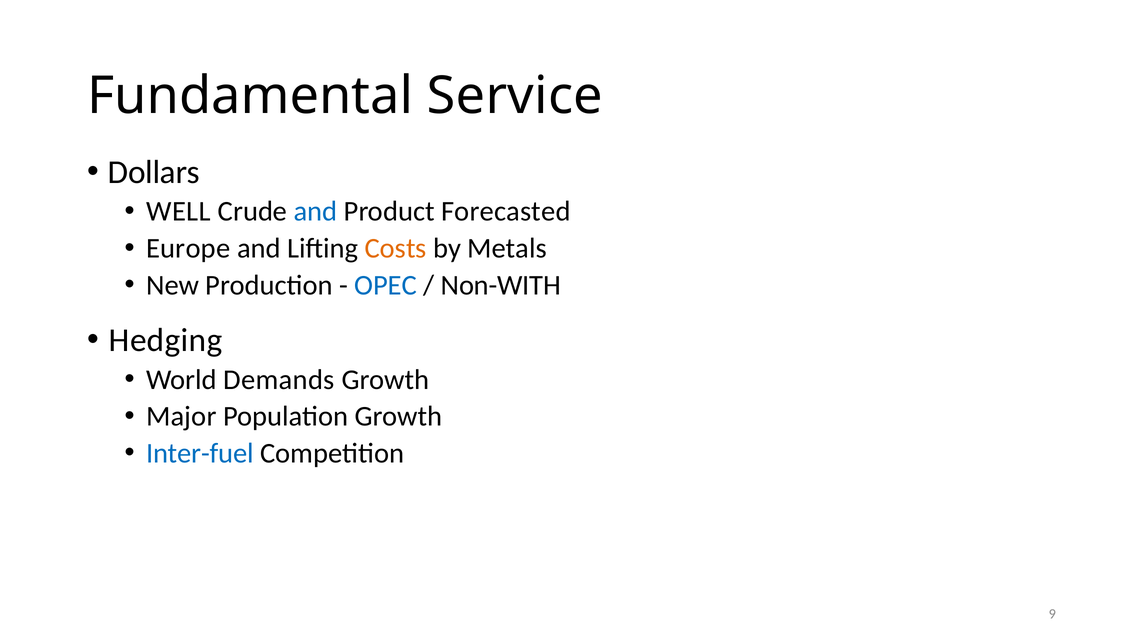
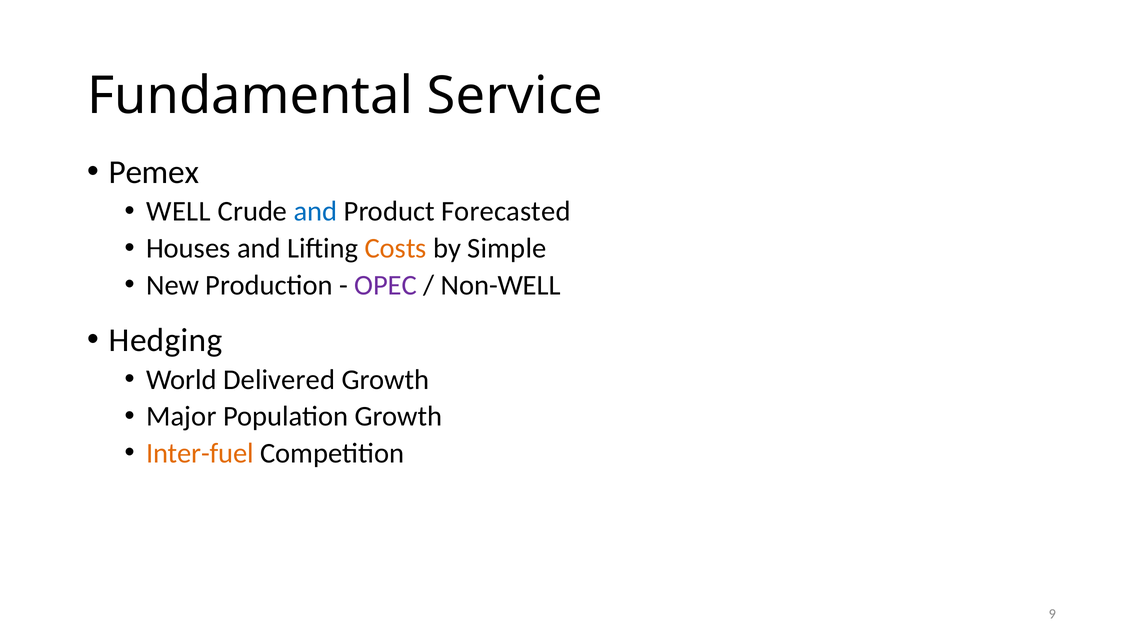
Dollars: Dollars -> Pemex (154, 172)
Europe: Europe -> Houses (188, 248)
Metals: Metals -> Simple (507, 248)
OPEC colour: blue -> purple (386, 285)
Non-WITH: Non-WITH -> Non-WELL (501, 285)
Demands: Demands -> Delivered (279, 380)
Inter-fuel colour: blue -> orange (200, 453)
